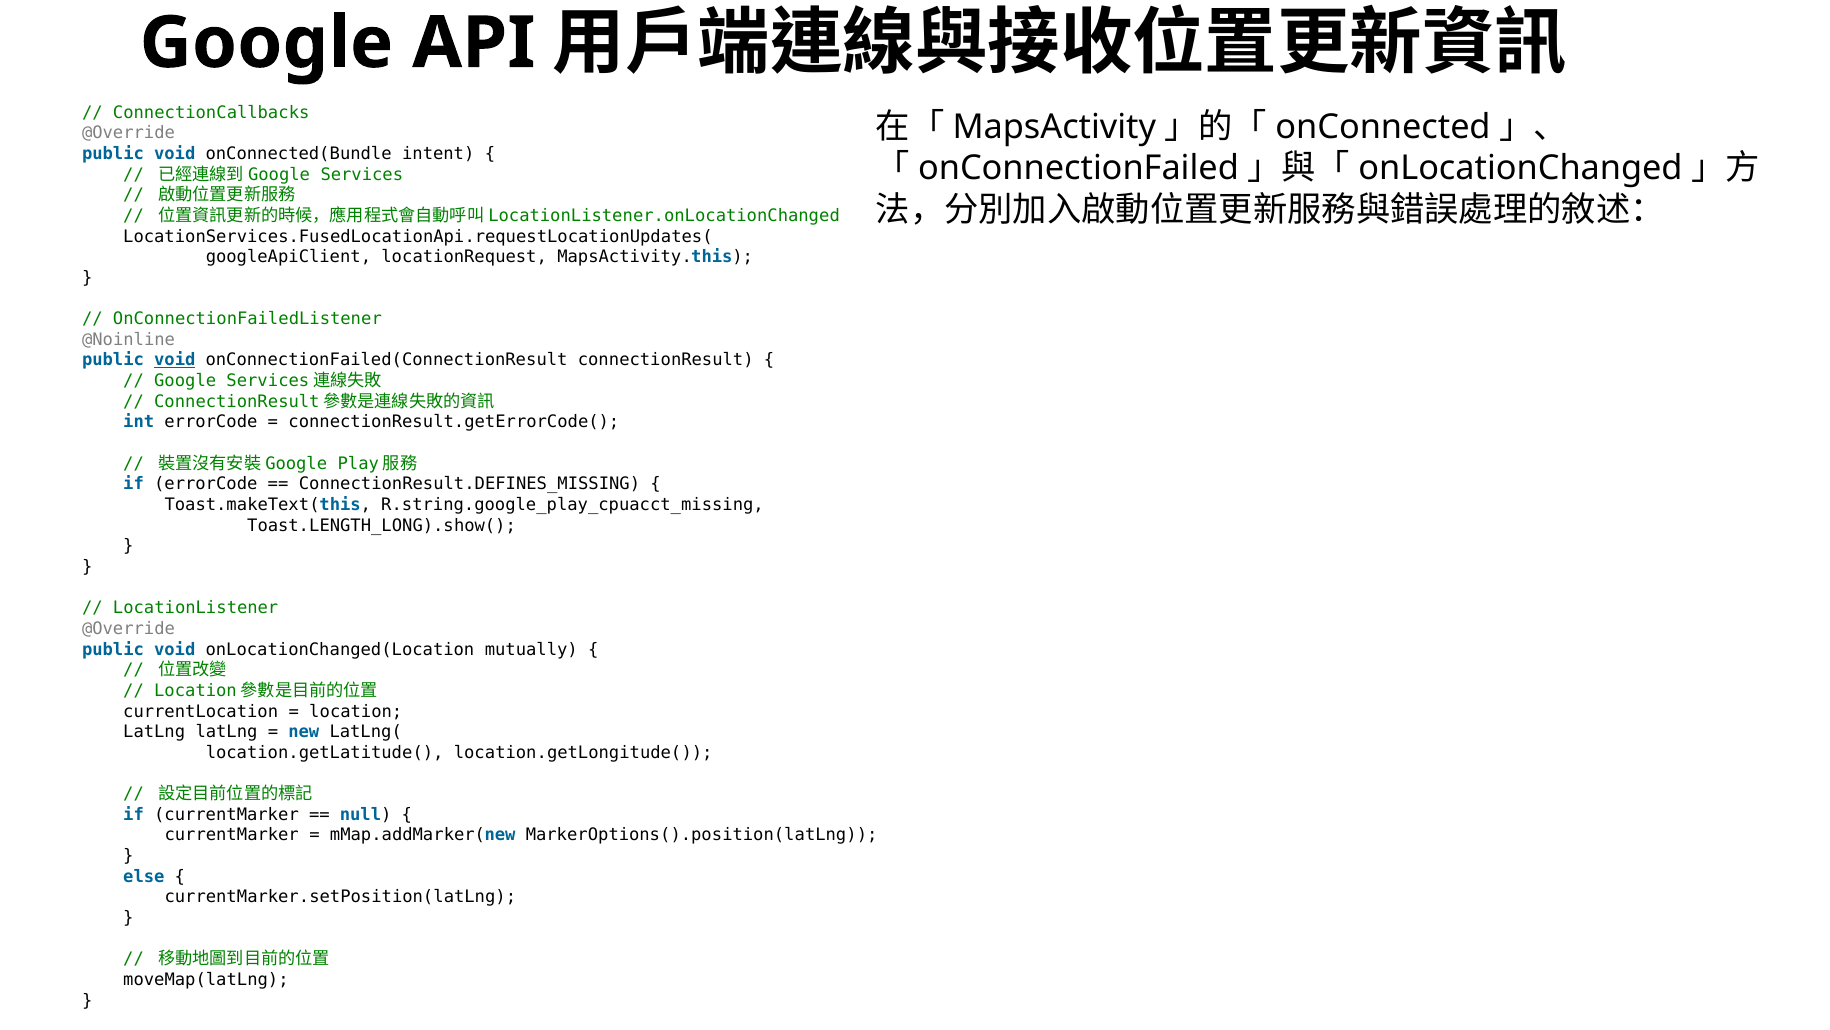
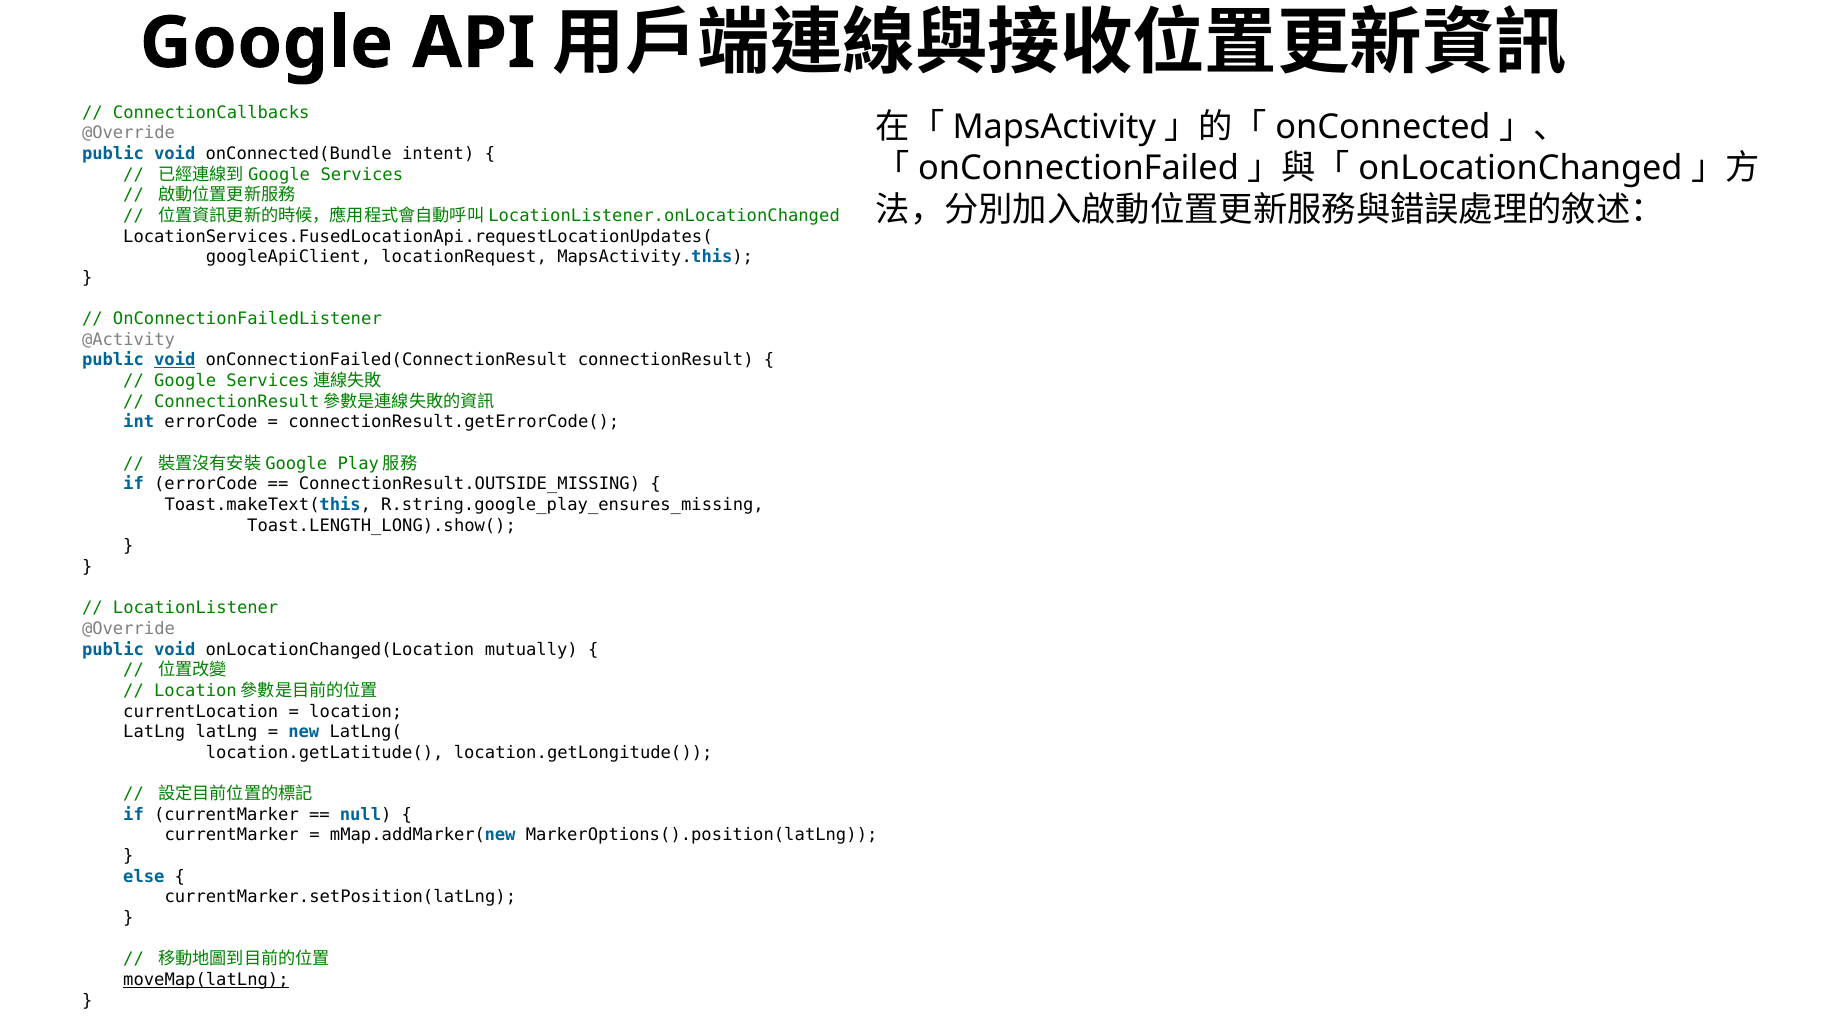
@Noinline: @Noinline -> @Activity (129, 339)
ConnectionResult.DEFINES_MISSING: ConnectionResult.DEFINES_MISSING -> ConnectionResult.OUTSIDE_MISSING (470, 484)
R.string.google_play_cpuacct_missing: R.string.google_play_cpuacct_missing -> R.string.google_play_ensures_missing (573, 505)
moveMap(latLng underline: none -> present (206, 979)
